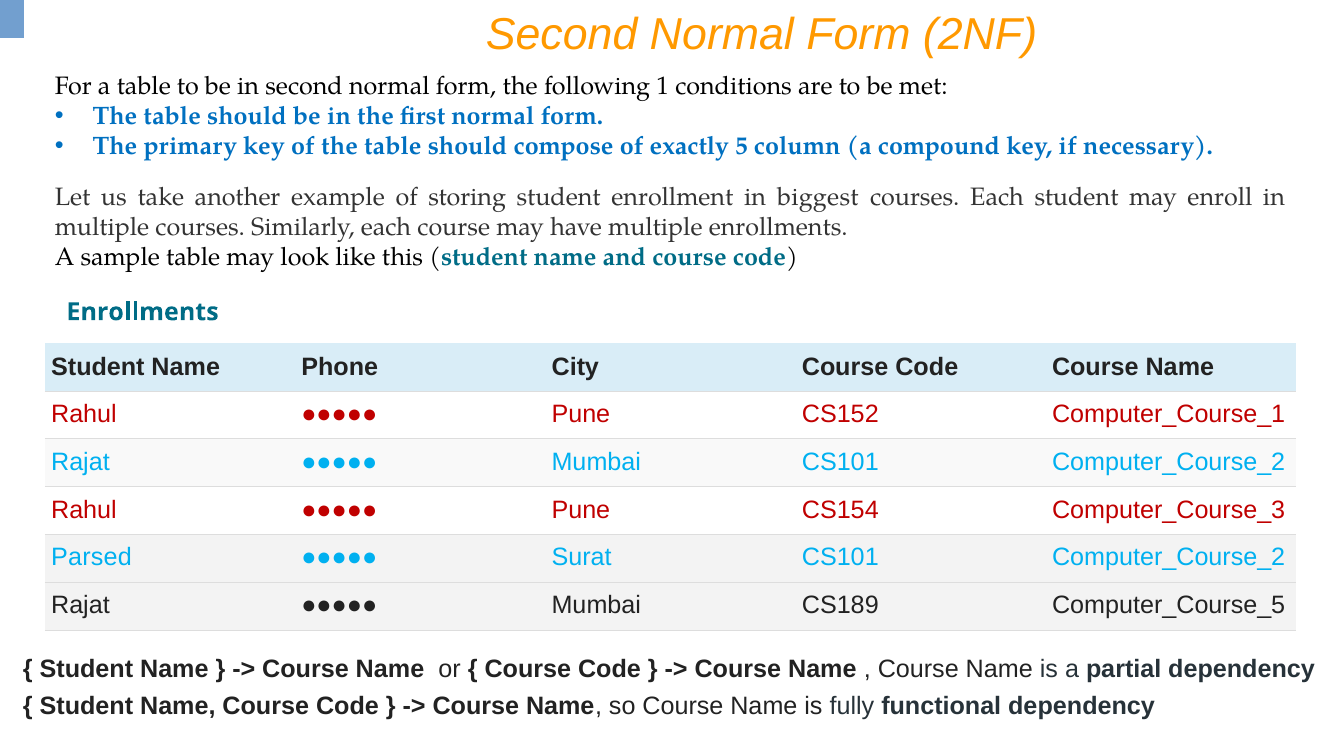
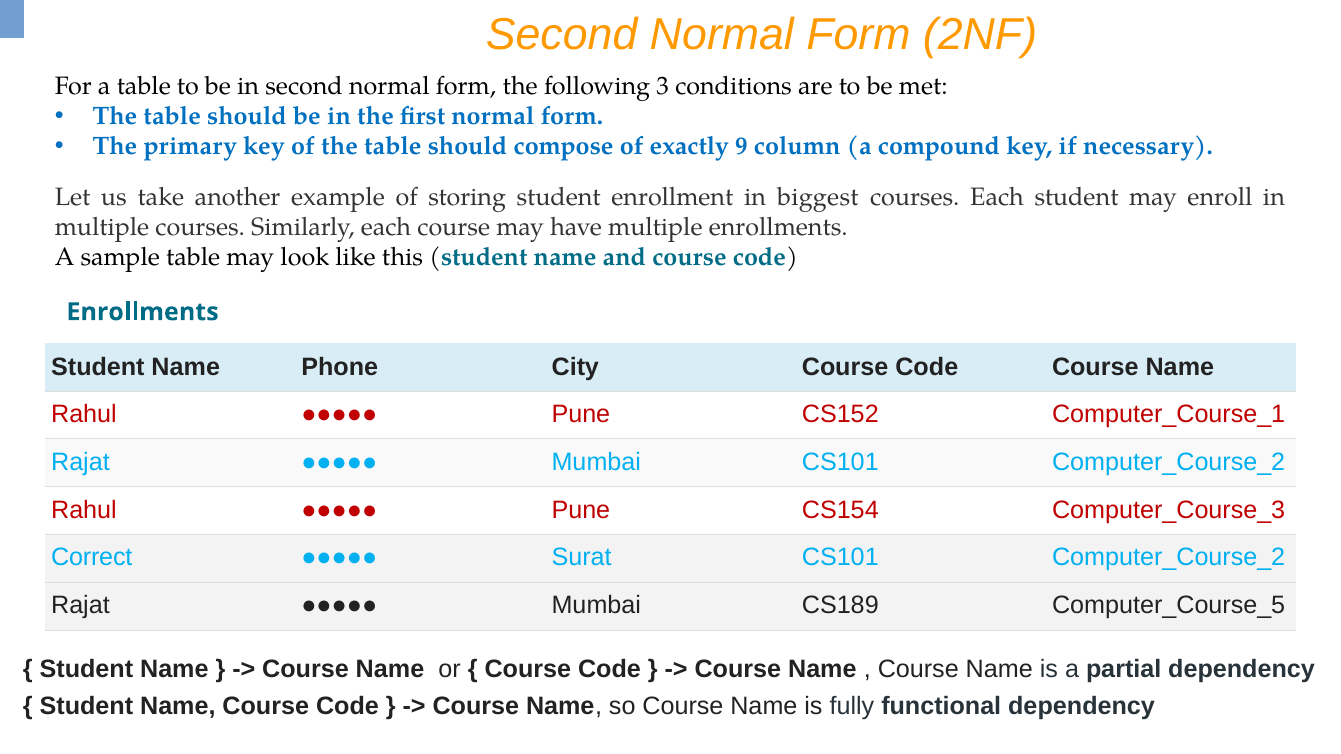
1: 1 -> 3 (663, 86)
5: 5 -> 9 (741, 147)
Parsed: Parsed -> Correct (92, 558)
